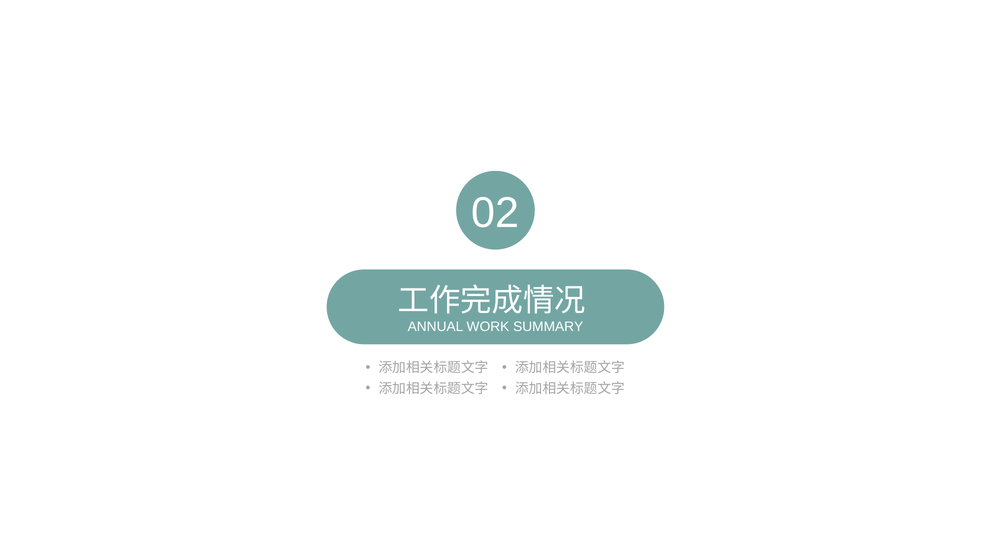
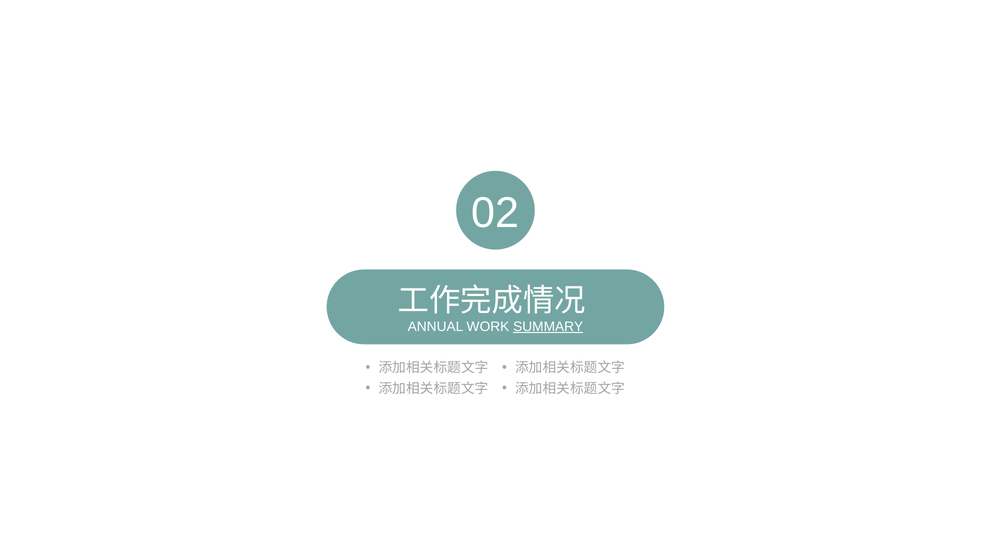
SUMMARY underline: none -> present (548, 326)
